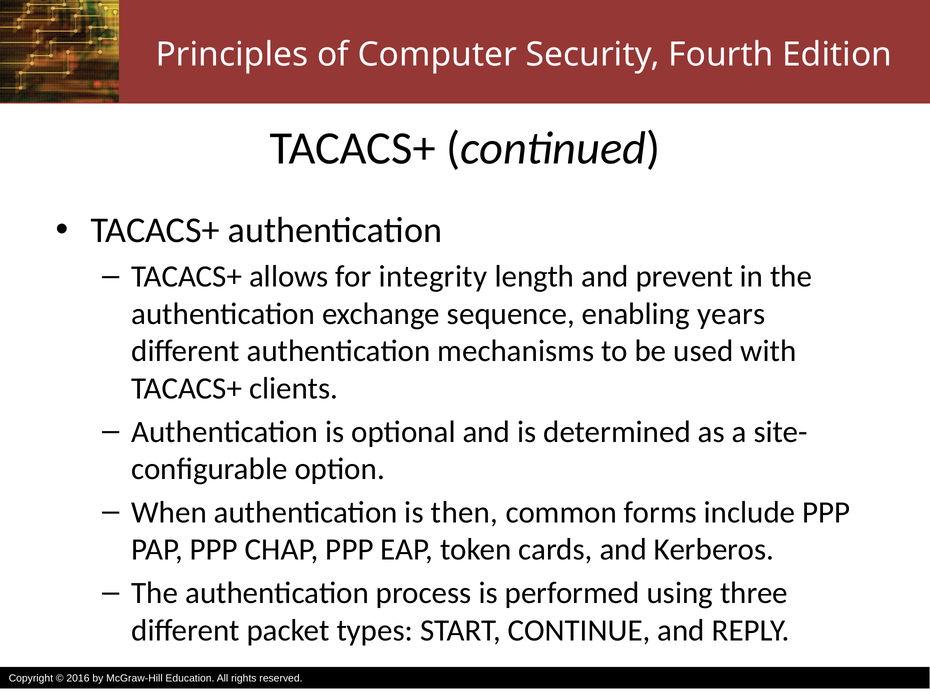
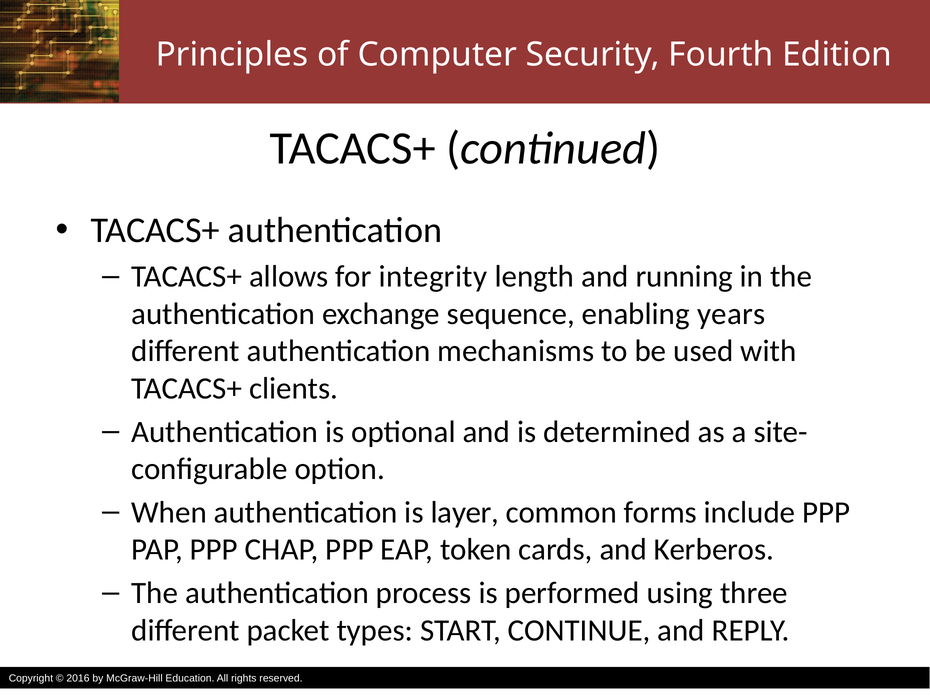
prevent: prevent -> running (684, 277)
then: then -> layer (465, 512)
